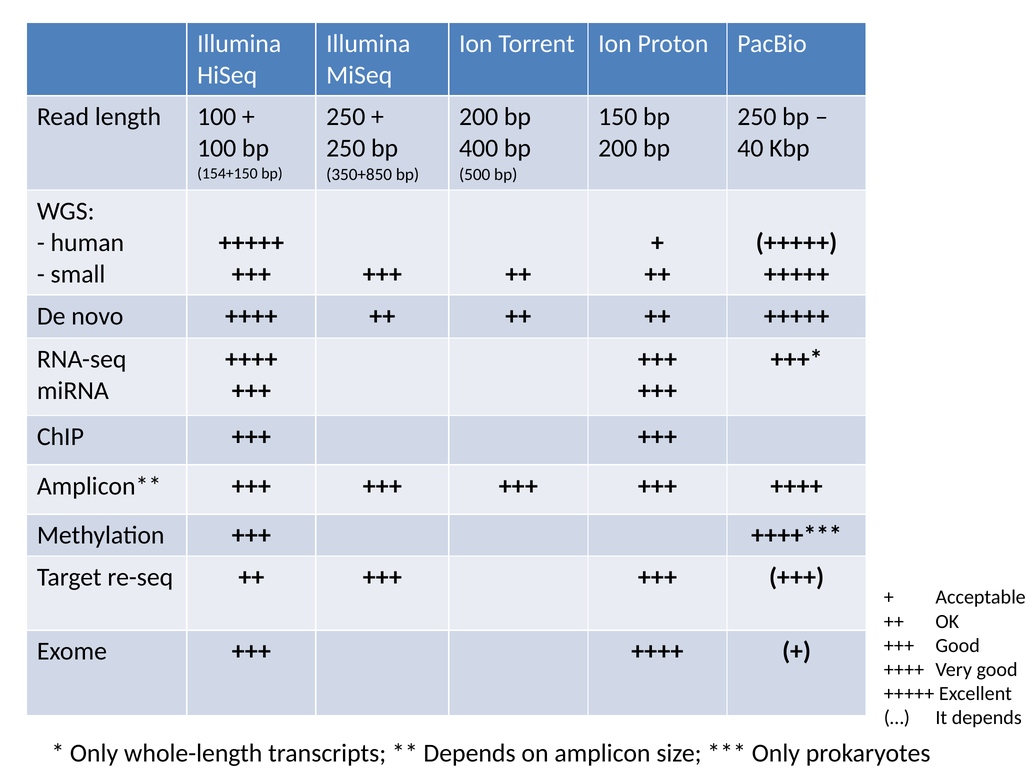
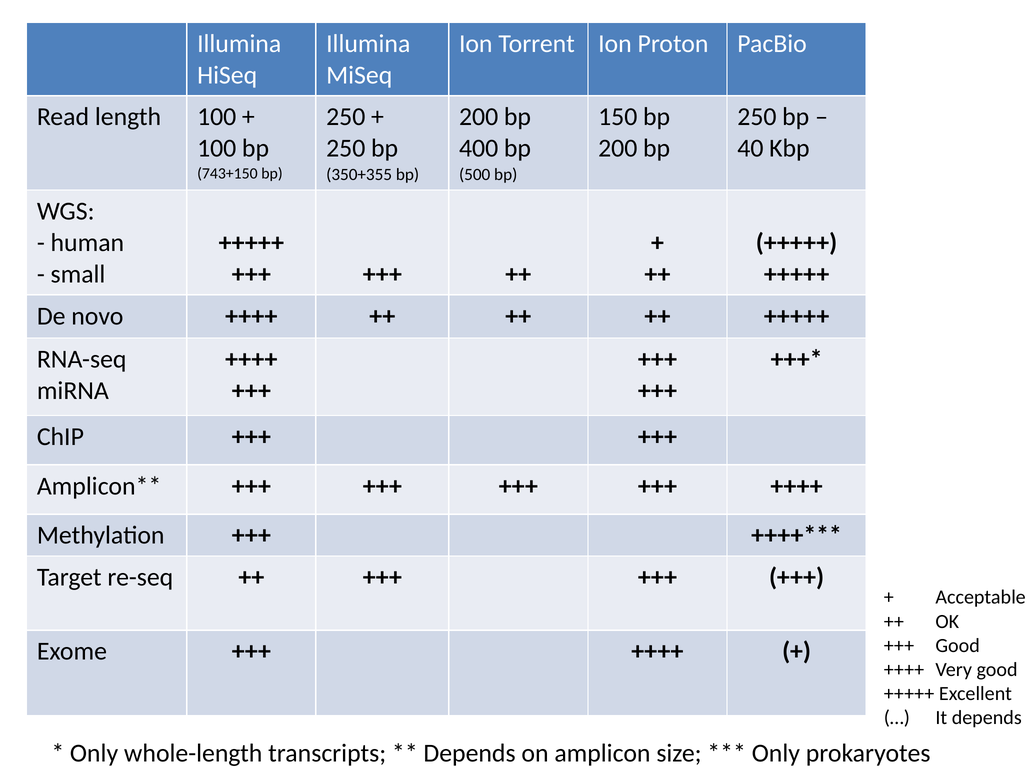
154+150: 154+150 -> 743+150 (227, 174)
350+850: 350+850 -> 350+355 (359, 174)
